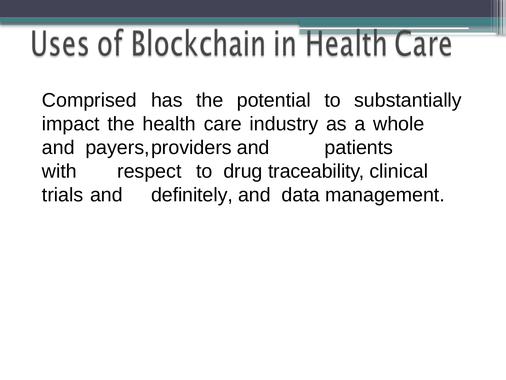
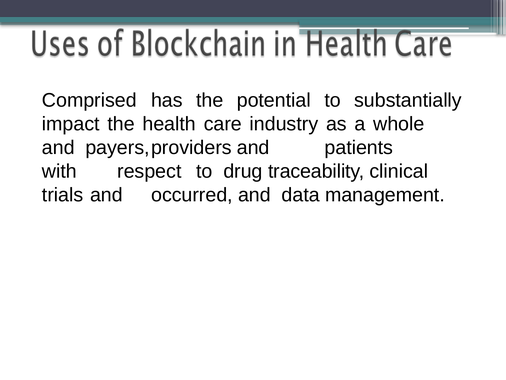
definitely: definitely -> occurred (192, 195)
